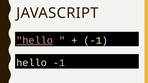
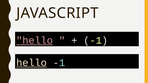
hello underline: none -> present (32, 63)
